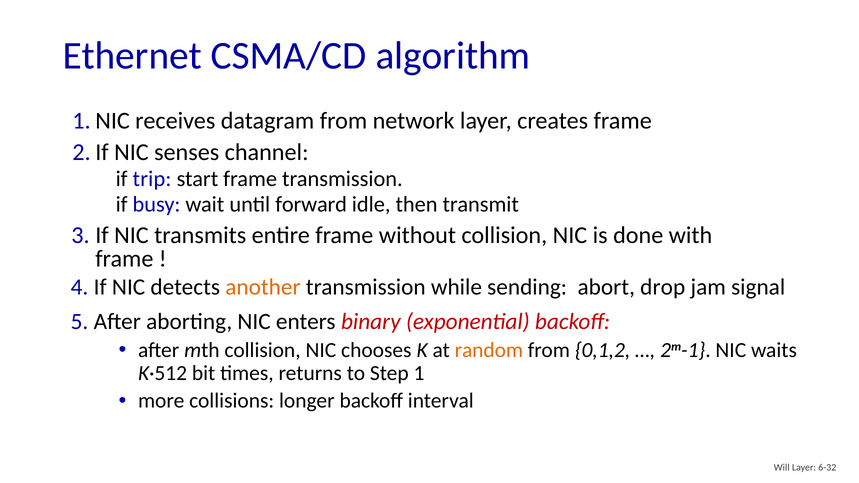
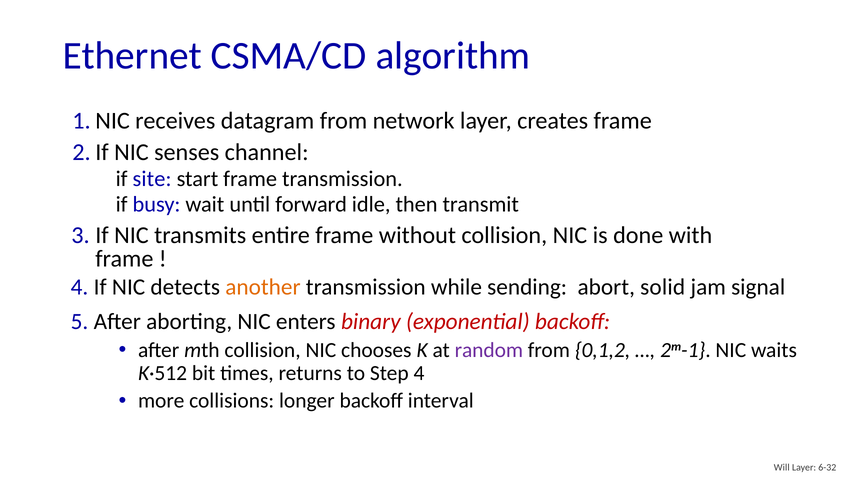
trip: trip -> site (152, 179)
drop: drop -> solid (663, 287)
random colour: orange -> purple (489, 350)
1: 1 -> 4 (419, 373)
